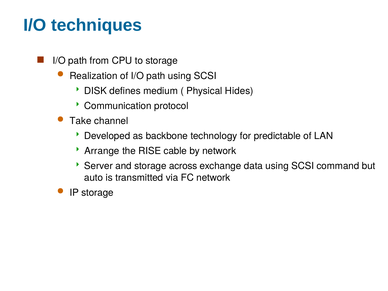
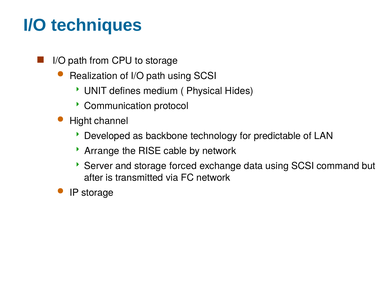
DISK: DISK -> UNIT (95, 91)
Take: Take -> Hight (81, 121)
across: across -> forced (183, 166)
auto: auto -> after (94, 178)
